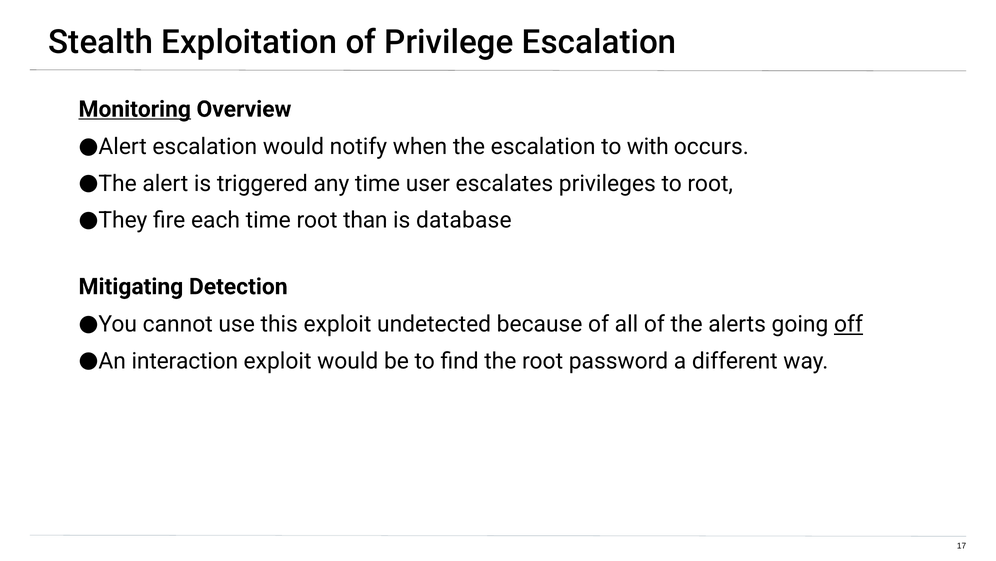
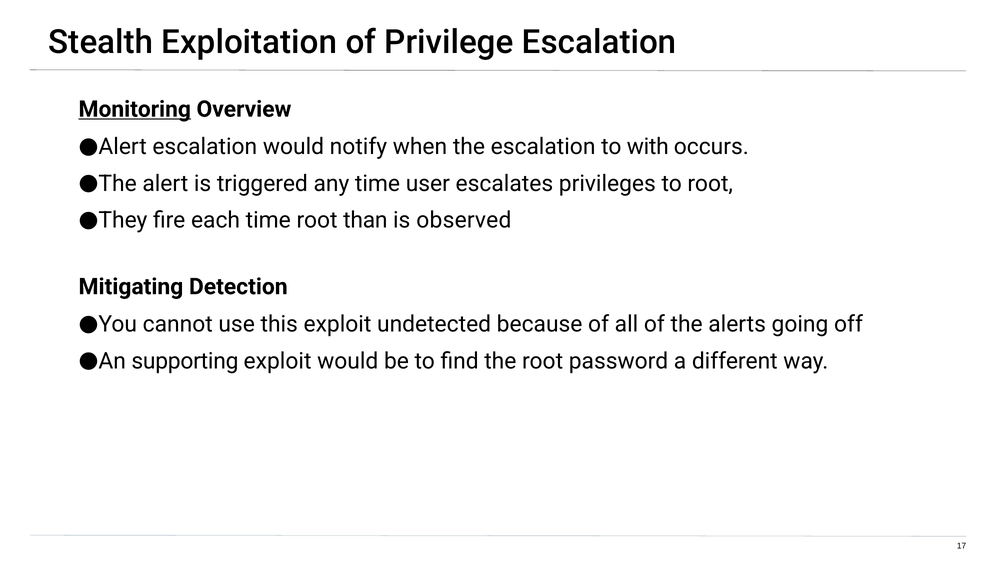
database: database -> observed (464, 220)
off underline: present -> none (848, 324)
interaction: interaction -> supporting (185, 361)
